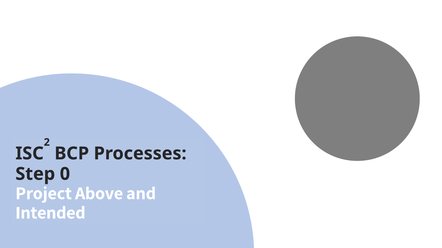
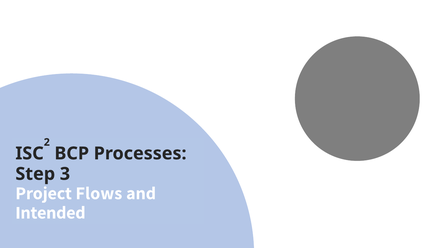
0: 0 -> 3 (65, 174)
Above: Above -> Flows (99, 194)
